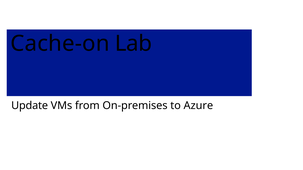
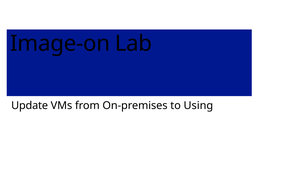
Cache-on: Cache-on -> Image-on (60, 44)
Azure: Azure -> Using (198, 106)
